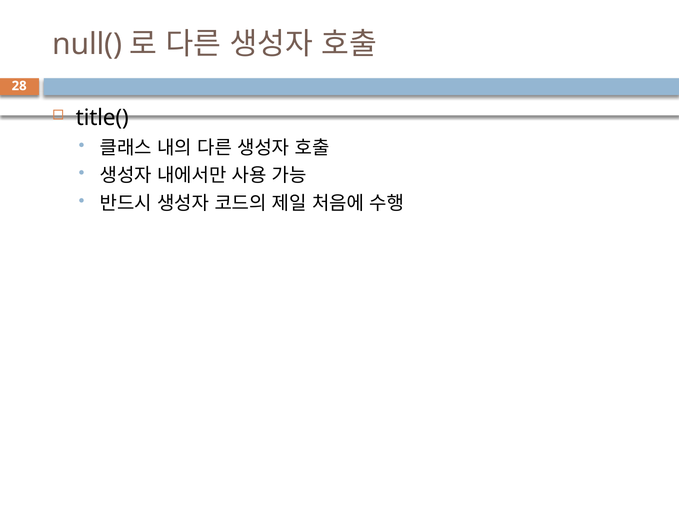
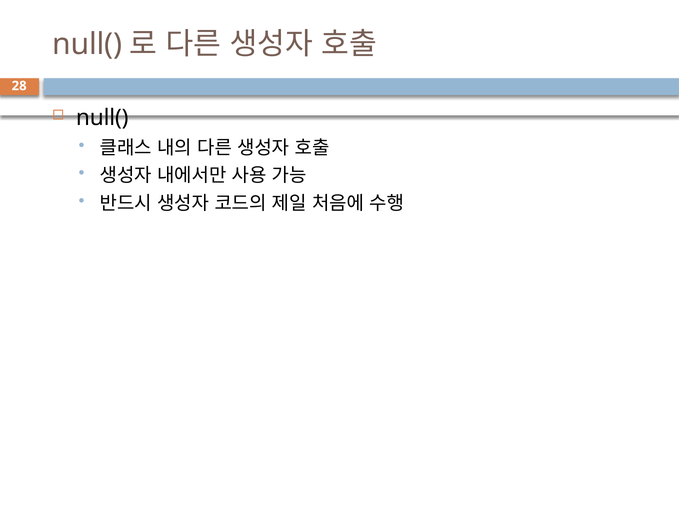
title(: title( -> null( (102, 118)
